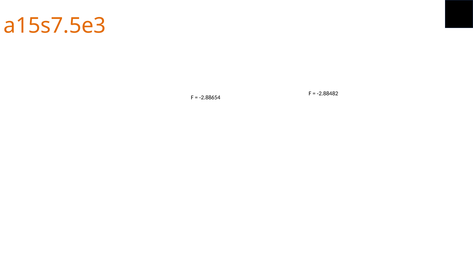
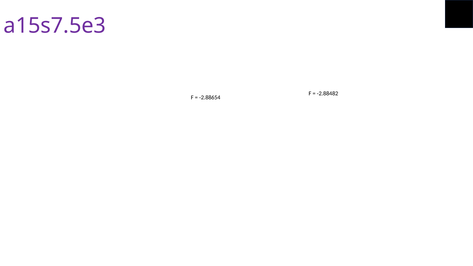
a15s7.5e3 colour: orange -> purple (55, 26)
